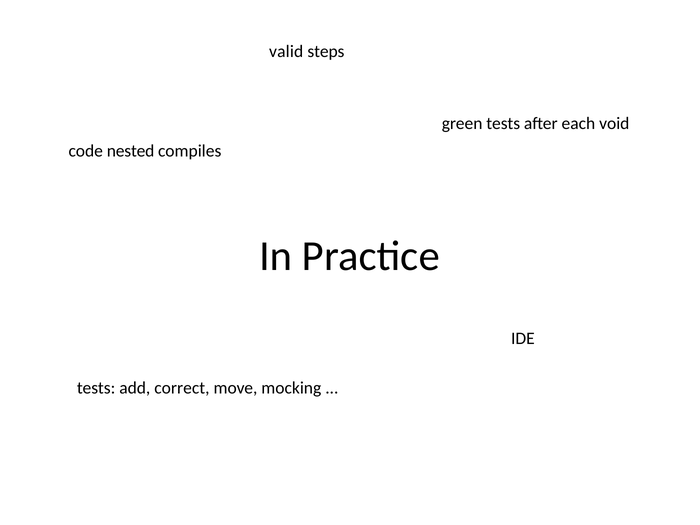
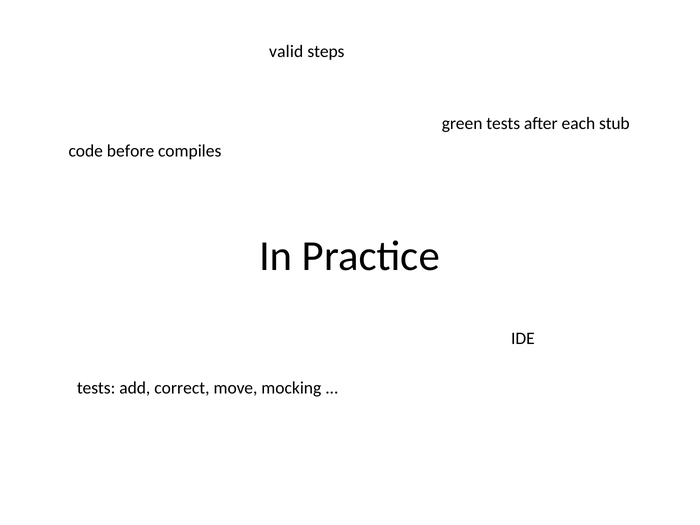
void: void -> stub (614, 123)
nested: nested -> before (131, 151)
